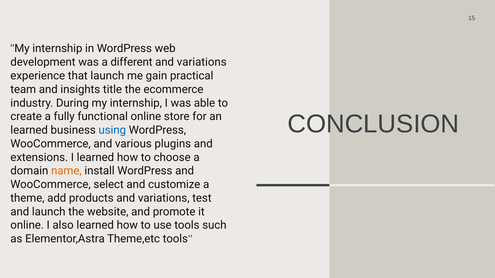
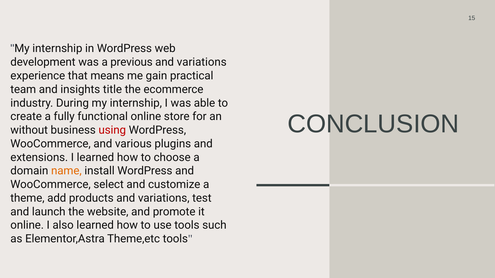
different: different -> previous (132, 62)
that launch: launch -> means (107, 76)
learned: learned -> without (29, 130)
using colour: blue -> red (112, 130)
